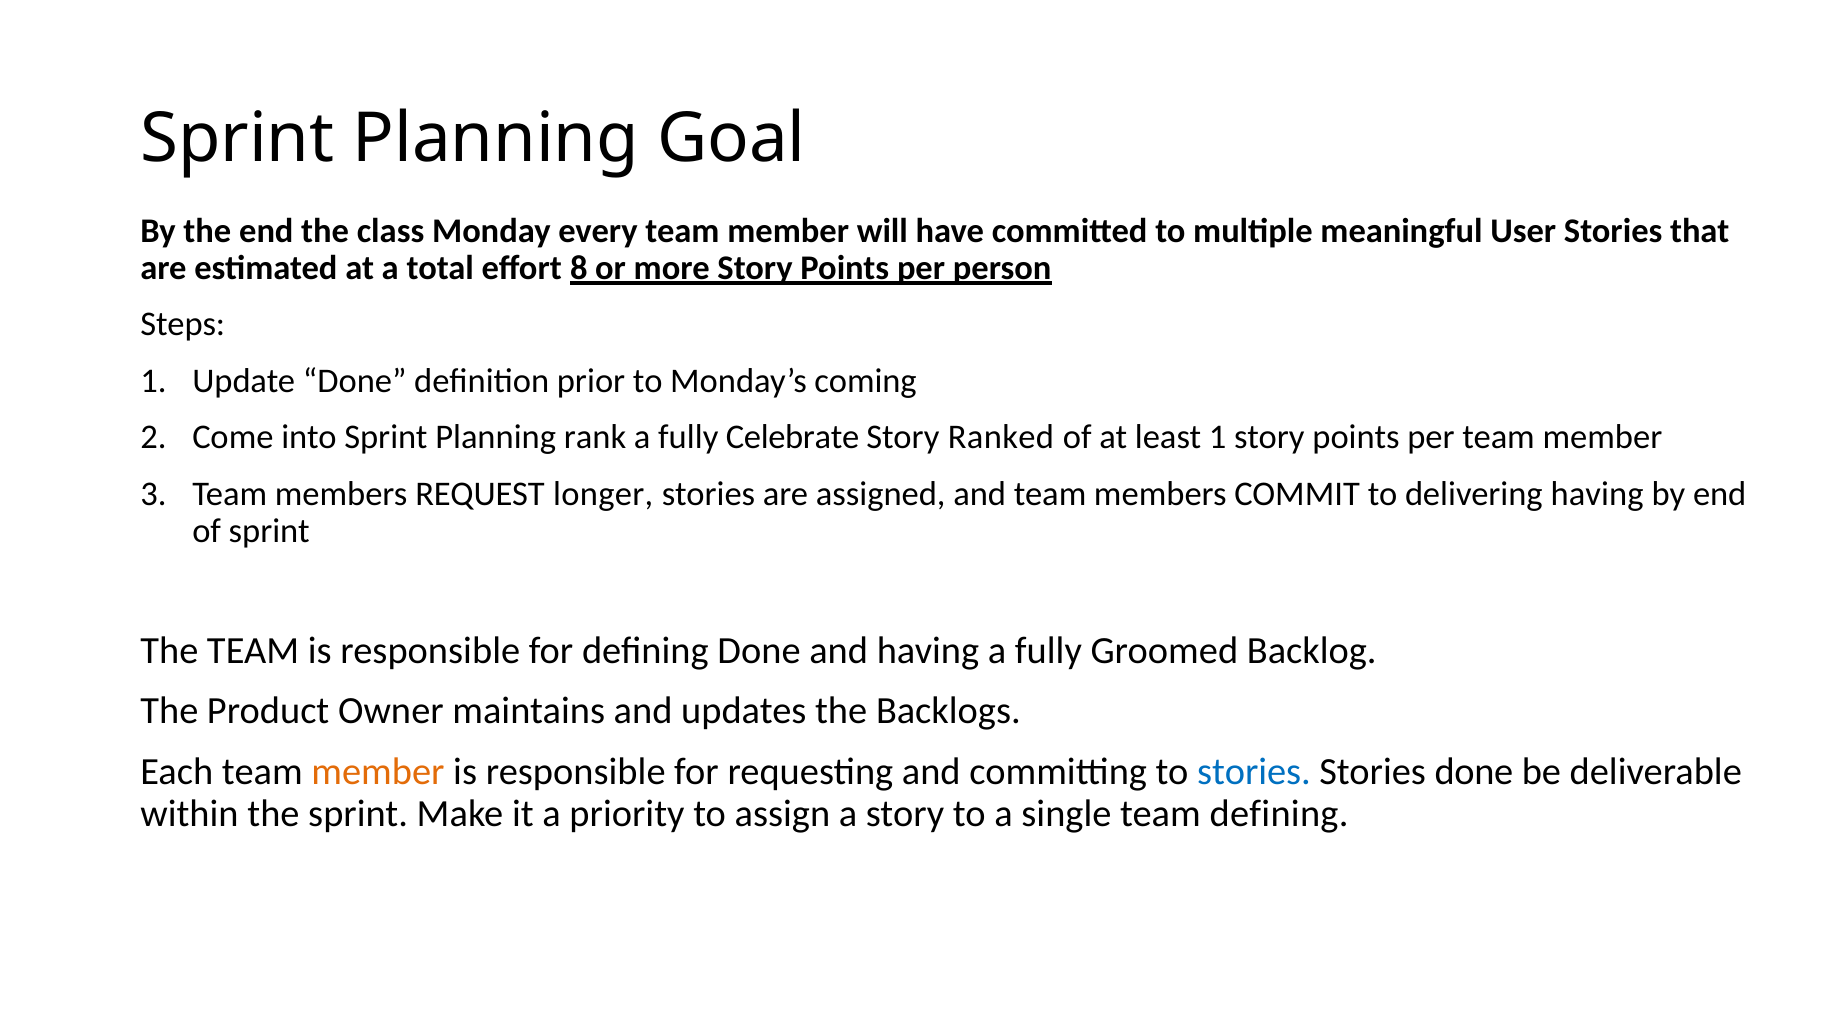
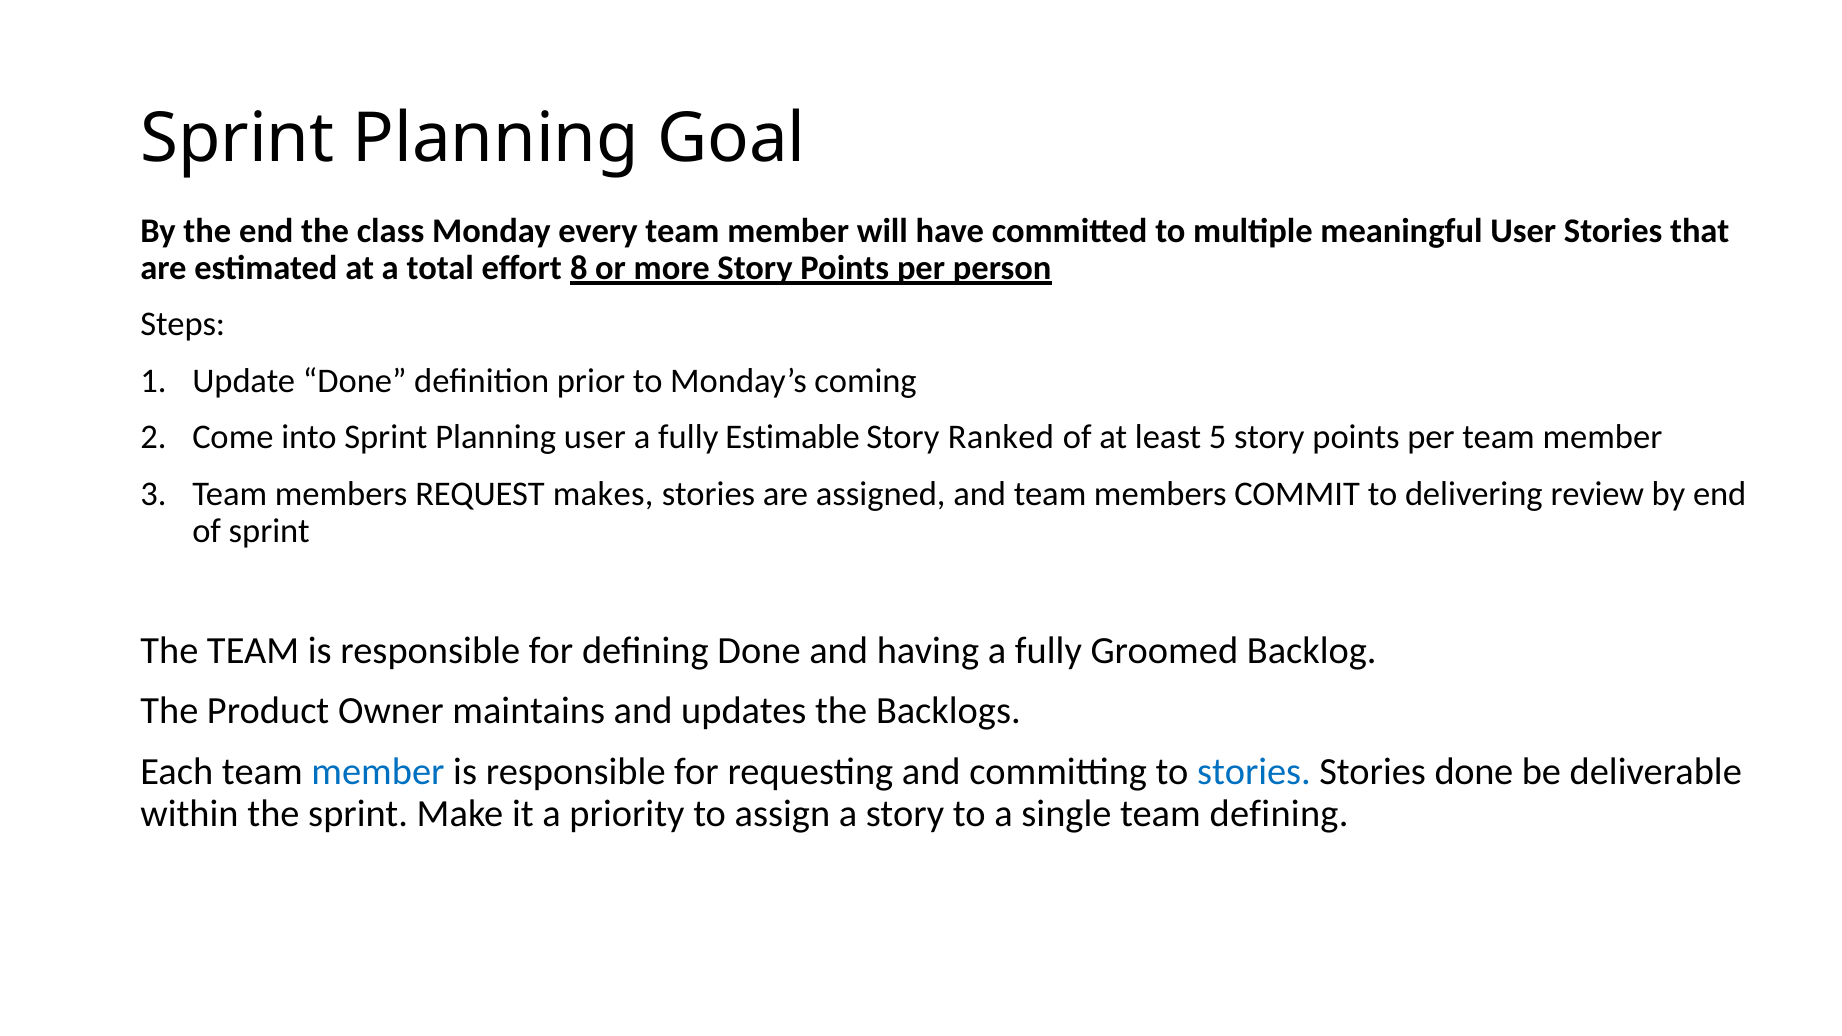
Planning rank: rank -> user (595, 437)
Celebrate: Celebrate -> Estimable (793, 437)
least 1: 1 -> 5 (1218, 437)
longer: longer -> makes (603, 494)
delivering having: having -> review (1597, 494)
member colour: orange -> blue (378, 772)
